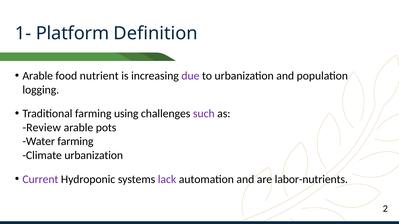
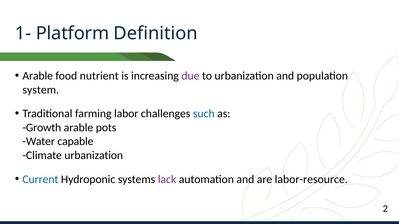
logging: logging -> system (41, 90)
using: using -> labor (126, 114)
such colour: purple -> blue (204, 114)
Review: Review -> Growth (42, 128)
Water farming: farming -> capable (75, 142)
Current colour: purple -> blue (40, 180)
labor-nutrients: labor-nutrients -> labor-resource (311, 180)
